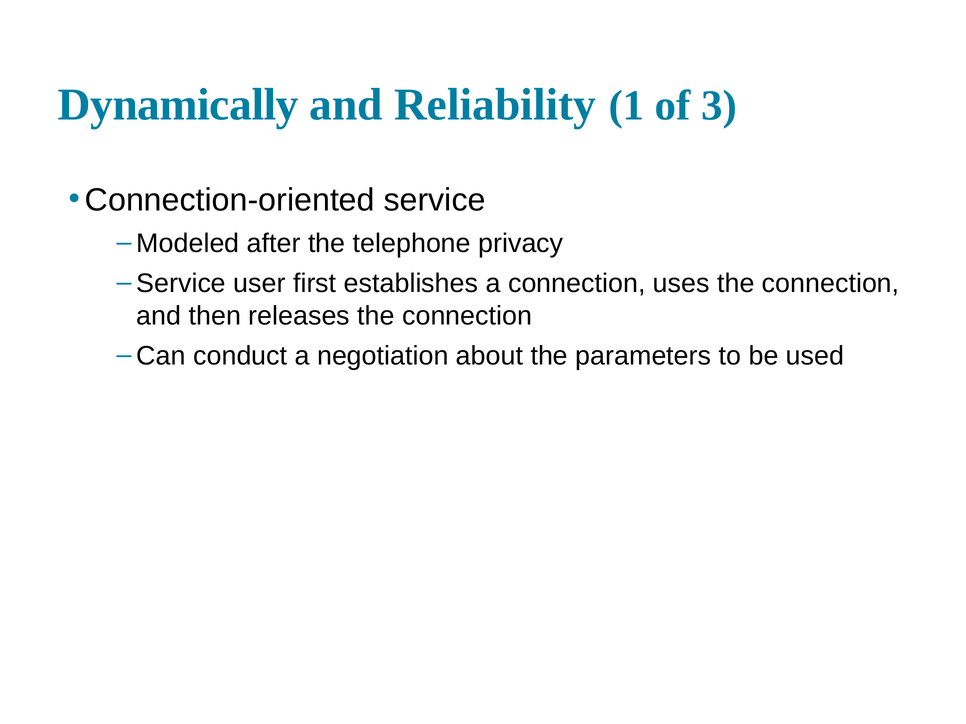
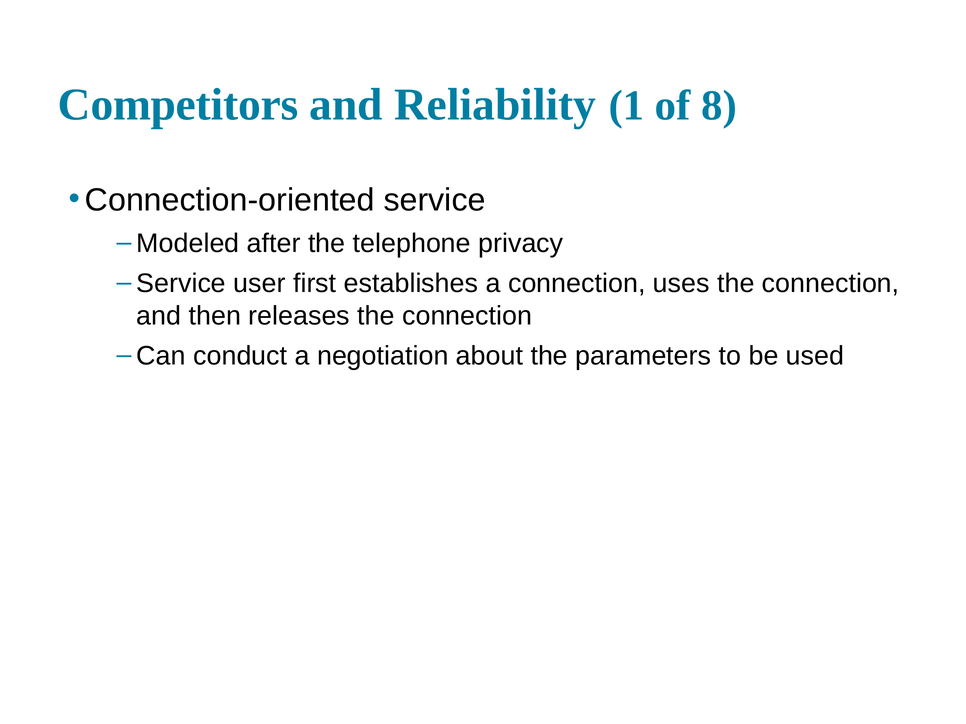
Dynamically: Dynamically -> Competitors (178, 105)
3: 3 -> 8 (719, 106)
